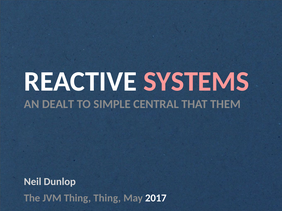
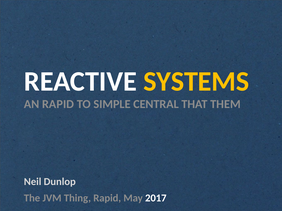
SYSTEMS colour: pink -> yellow (196, 82)
AN DEALT: DEALT -> RAPID (58, 104)
Thing Thing: Thing -> Rapid (107, 198)
